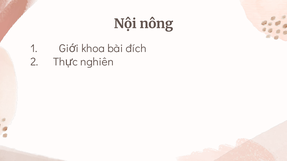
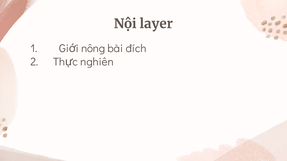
nông: nông -> layer (156, 24)
khoa: khoa -> nông (93, 49)
